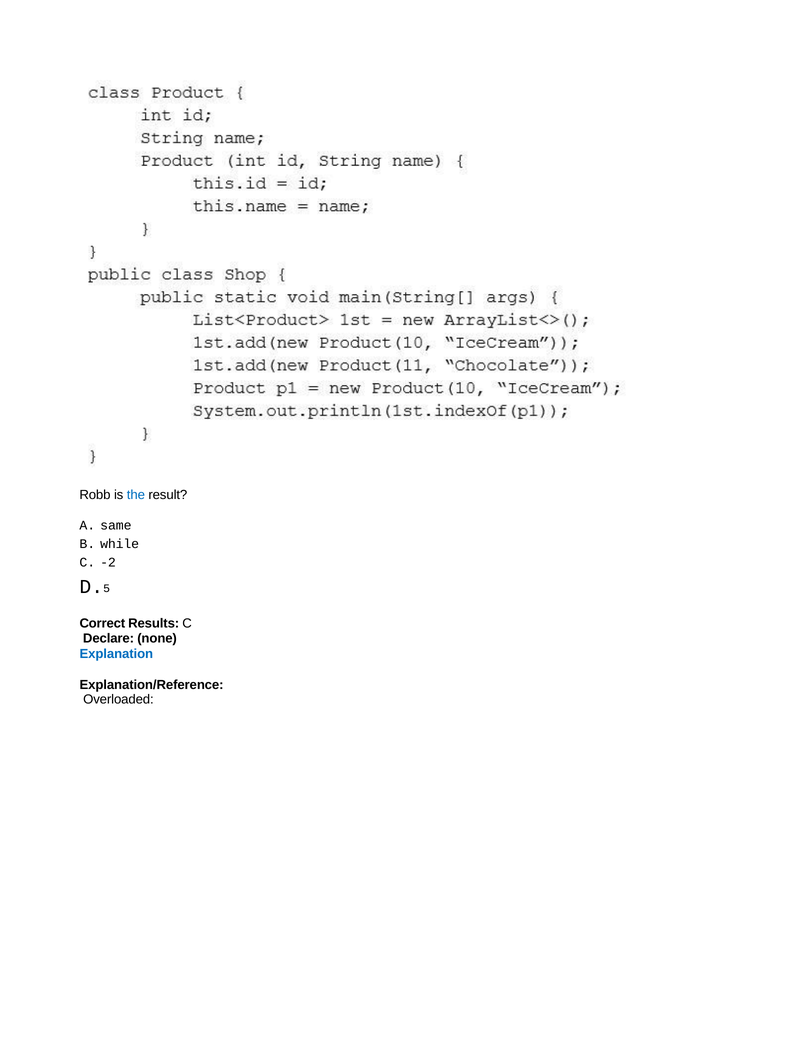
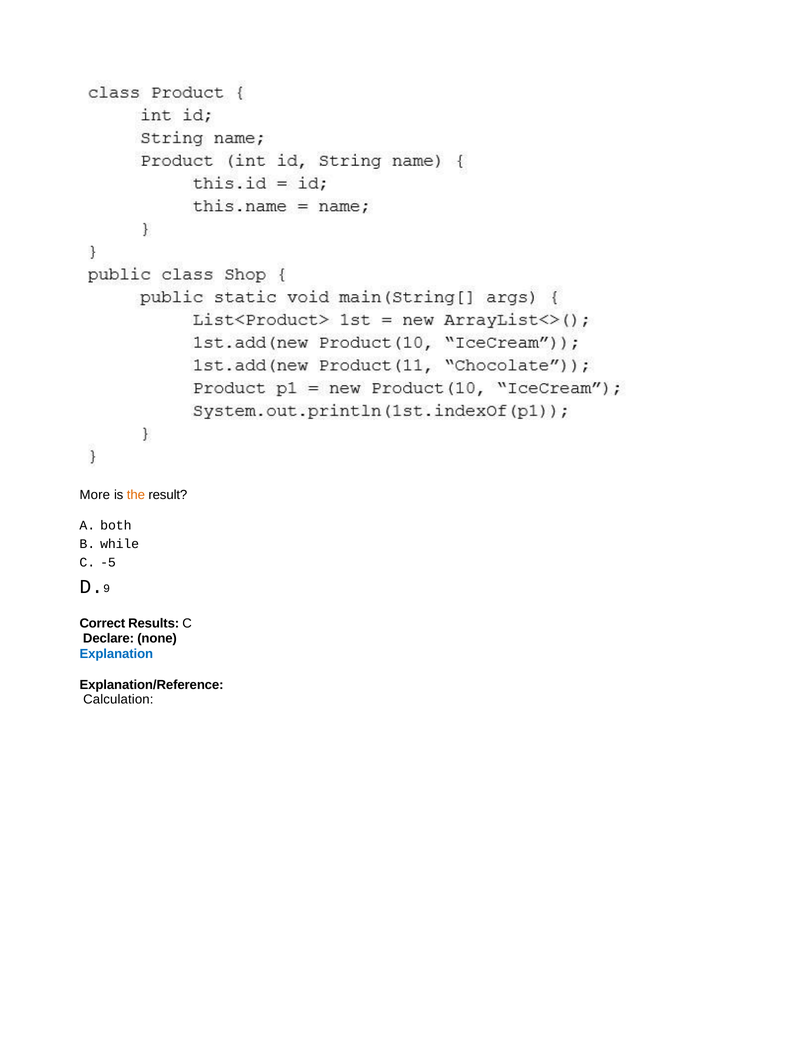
Robb: Robb -> More (95, 495)
the colour: blue -> orange (136, 495)
same: same -> both (116, 526)
-2: -2 -> -5 (108, 563)
5: 5 -> 9 (107, 589)
Overloaded: Overloaded -> Calculation (118, 700)
